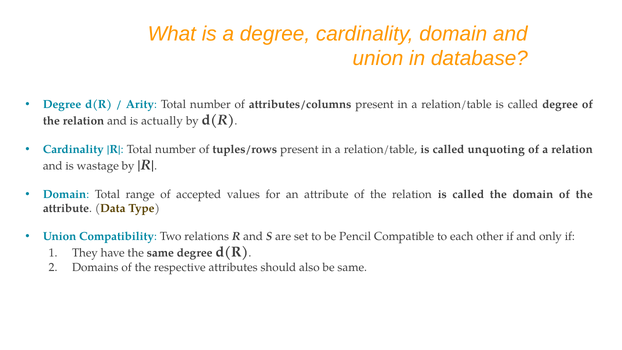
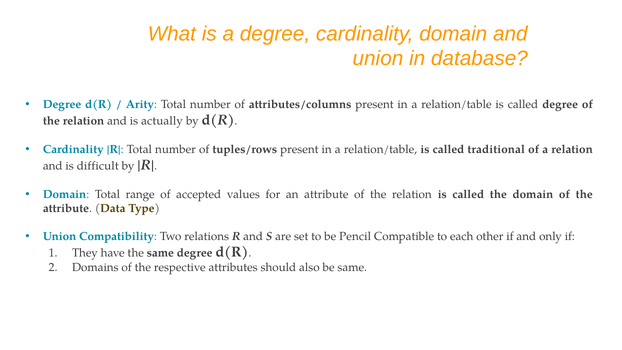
unquoting: unquoting -> traditional (496, 149)
wastage: wastage -> difficult (98, 166)
